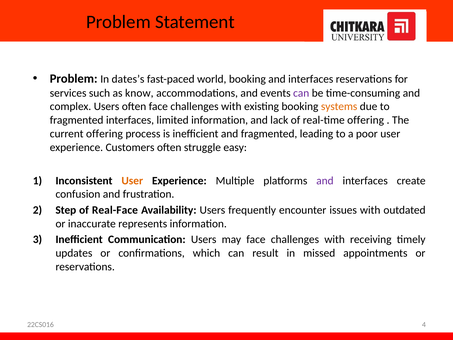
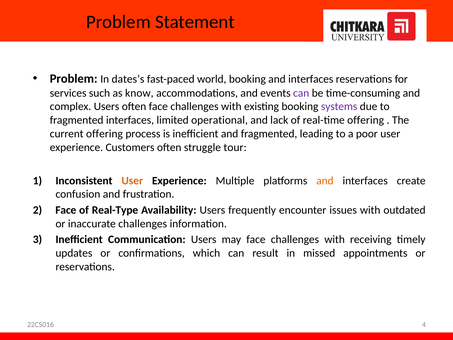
systems colour: orange -> purple (339, 106)
limited information: information -> operational (220, 120)
easy: easy -> tour (235, 147)
and colour: purple -> orange (325, 180)
Step: Step -> Face (66, 210)
Real-Face: Real-Face -> Real-Type (115, 210)
inaccurate represents: represents -> challenges (143, 224)
